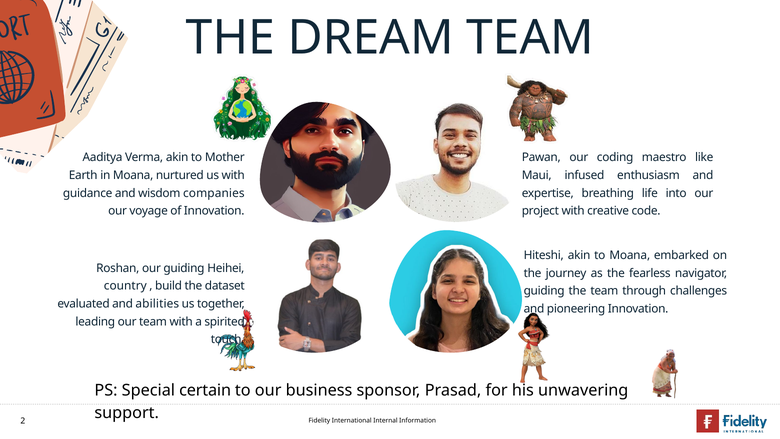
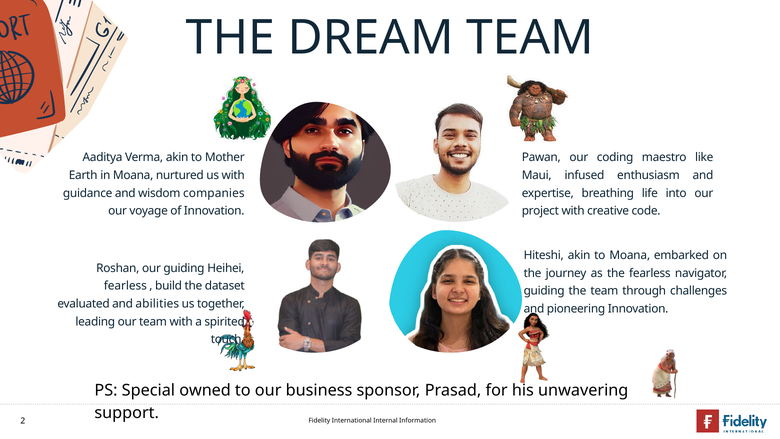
country: country -> fearless (125, 286)
certain: certain -> owned (205, 390)
